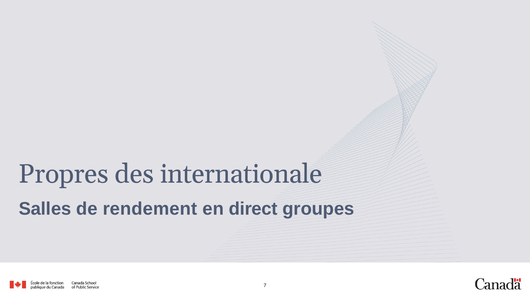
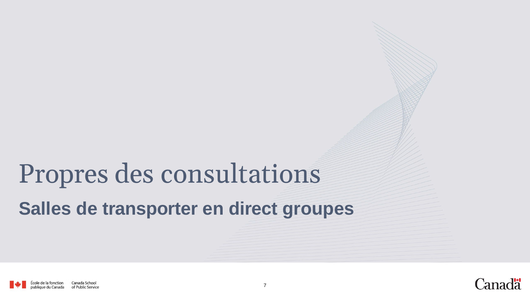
internationale: internationale -> consultations (241, 174)
rendement: rendement -> transporter (150, 209)
